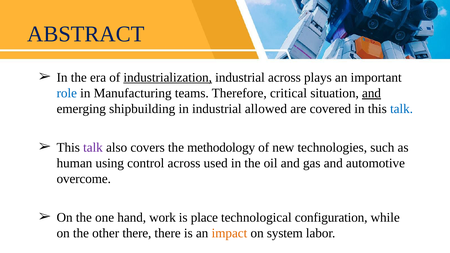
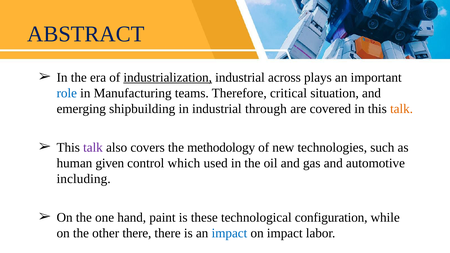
and underline: present -> none (372, 93)
allowed: allowed -> through (266, 109)
talk colour: blue -> orange (402, 109)
using: using -> given (110, 163)
control across: across -> which (184, 163)
overcome: overcome -> including (84, 179)
work: work -> paint (162, 218)
place: place -> these (204, 218)
impact colour: orange -> blue (229, 233)
on system: system -> impact (285, 233)
